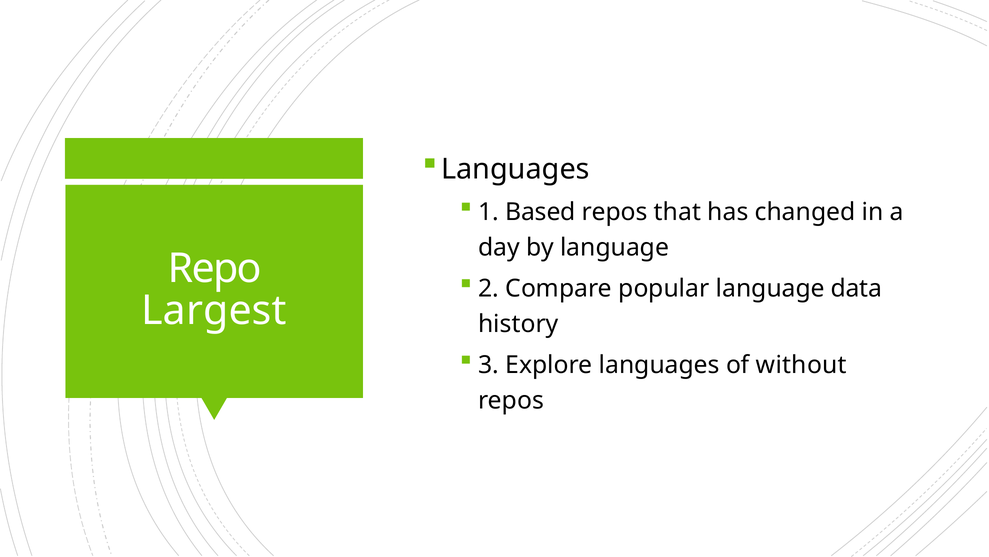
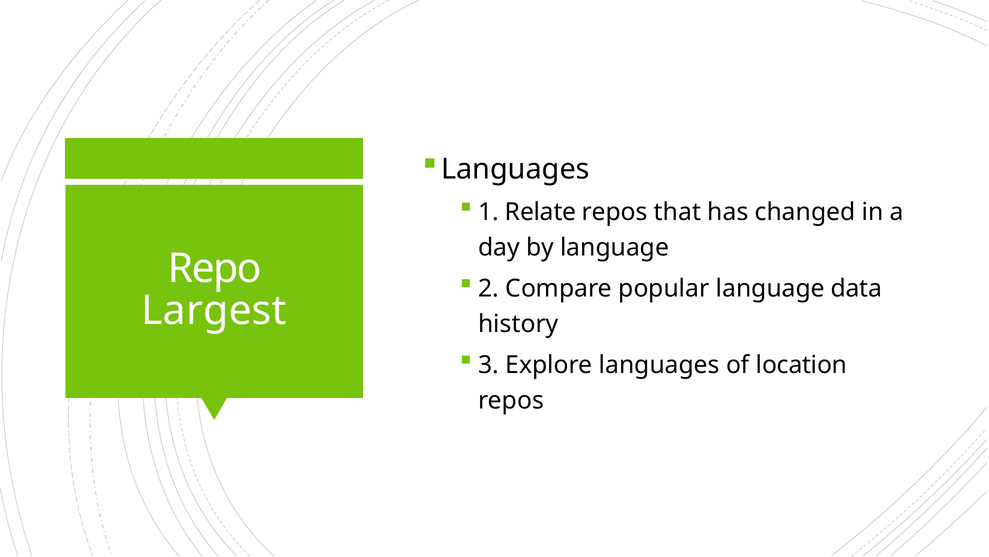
Based: Based -> Relate (541, 212)
without: without -> location (802, 365)
